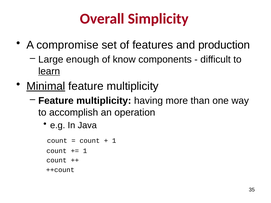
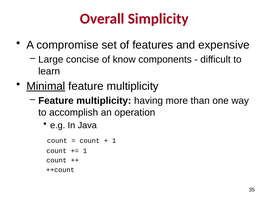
production: production -> expensive (224, 45)
enough: enough -> concise (83, 60)
learn underline: present -> none (49, 71)
